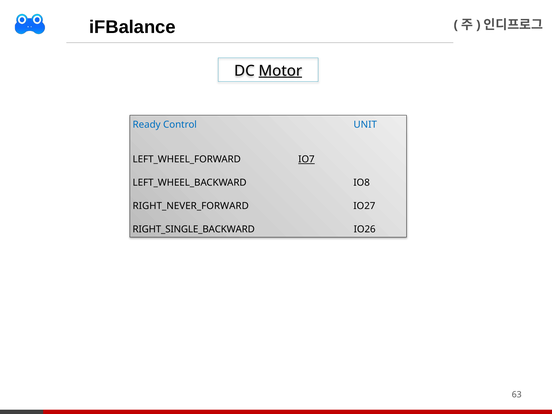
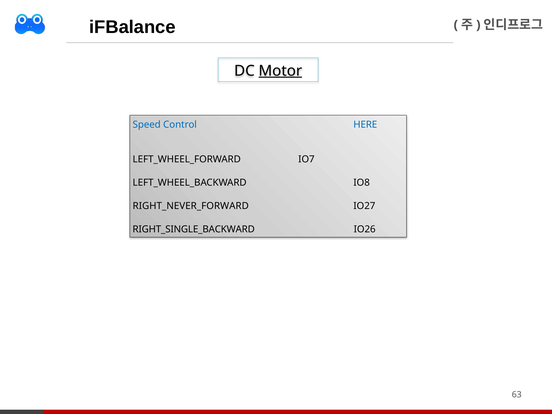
Ready: Ready -> Speed (147, 124)
UNIT: UNIT -> HERE (365, 124)
IO7 underline: present -> none (306, 159)
